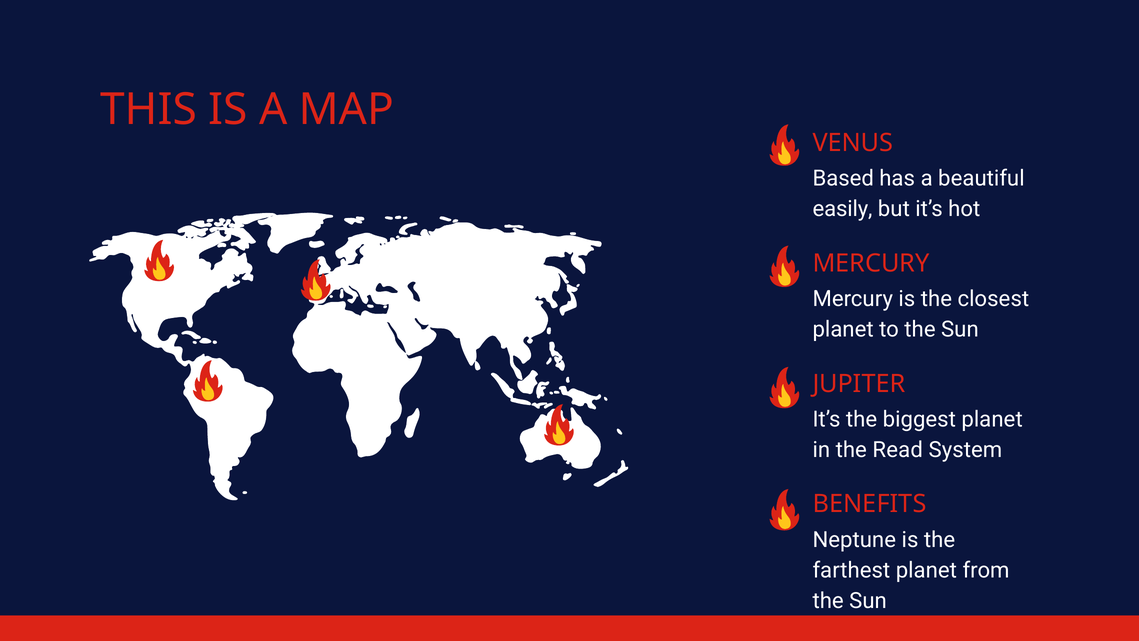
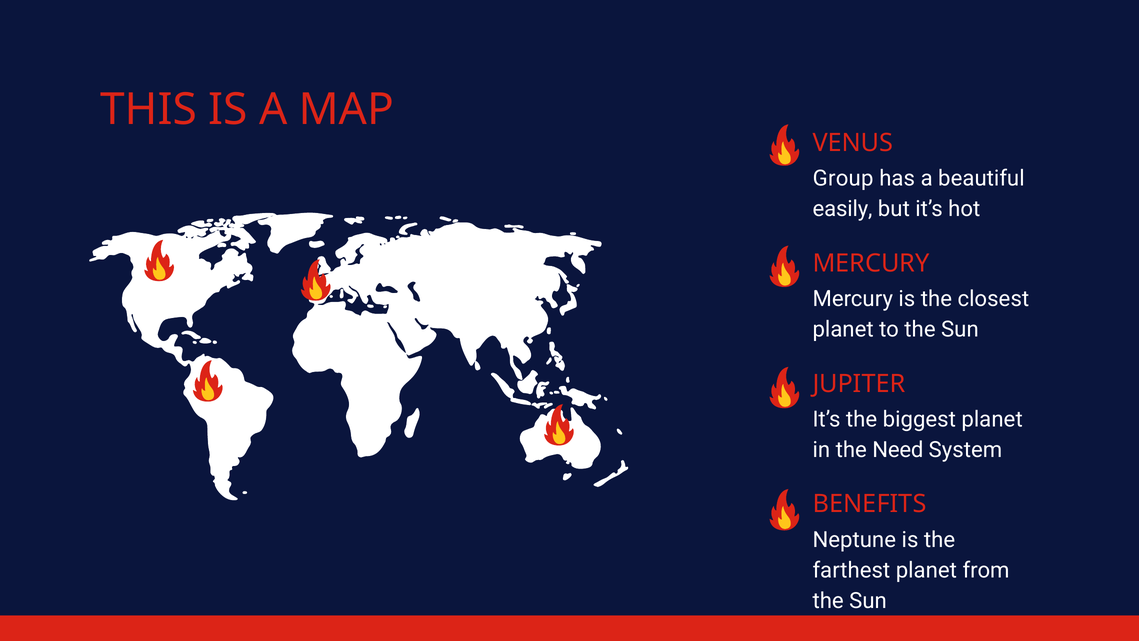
Based: Based -> Group (843, 178)
Read: Read -> Need (898, 450)
